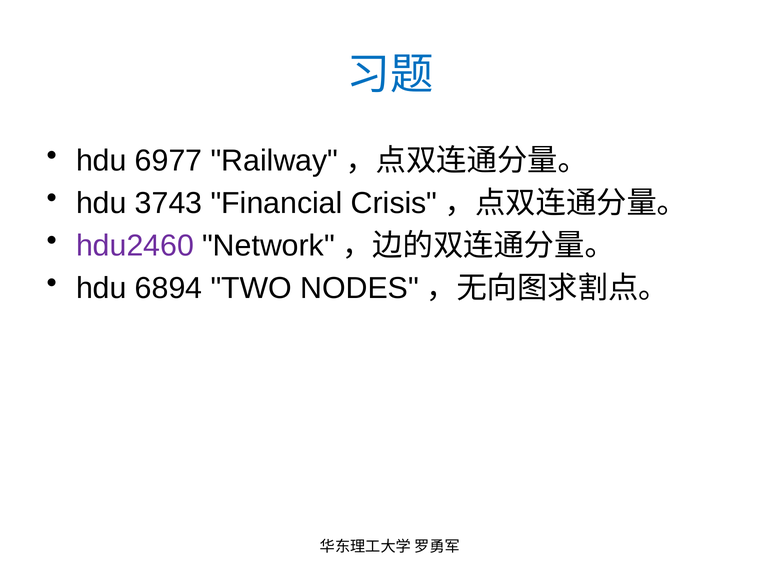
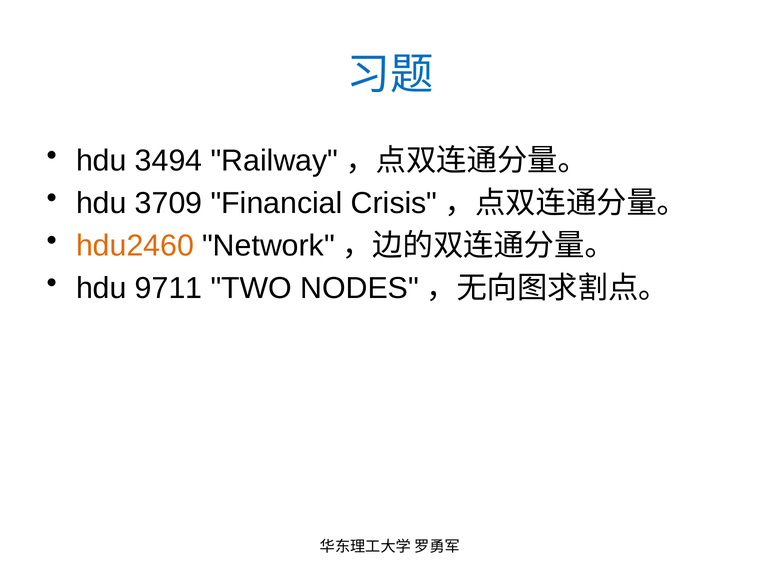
6977: 6977 -> 3494 (169, 161)
3743: 3743 -> 3709 (169, 203)
hdu2460 colour: purple -> orange (135, 246)
6894: 6894 -> 9711 (169, 288)
